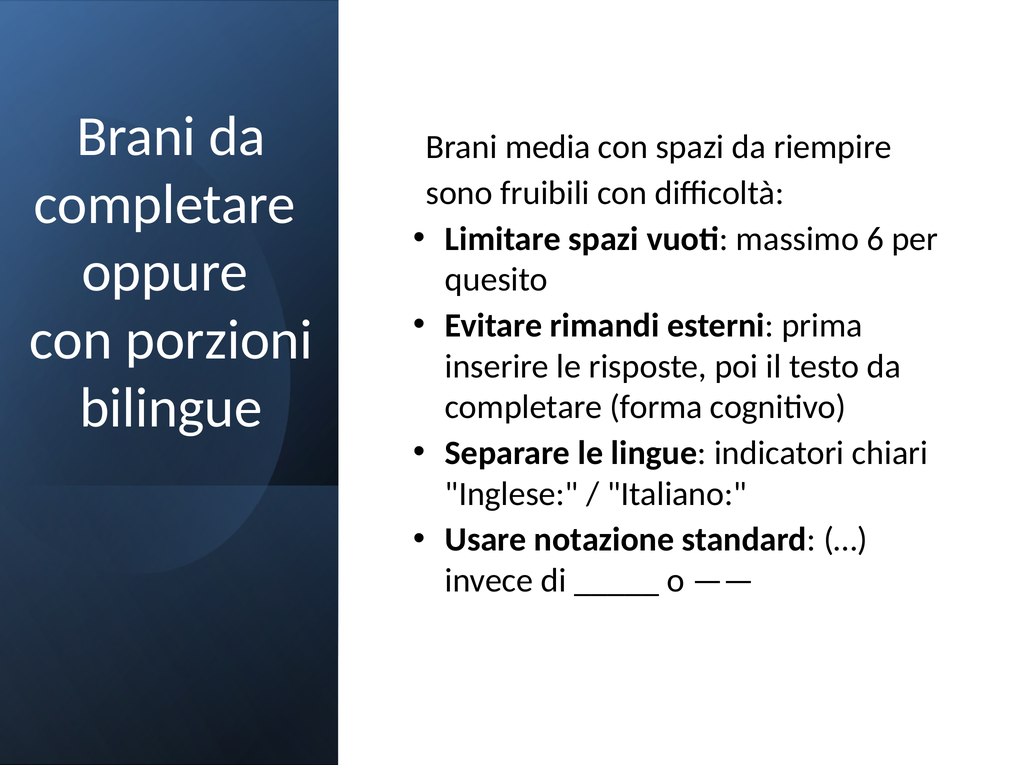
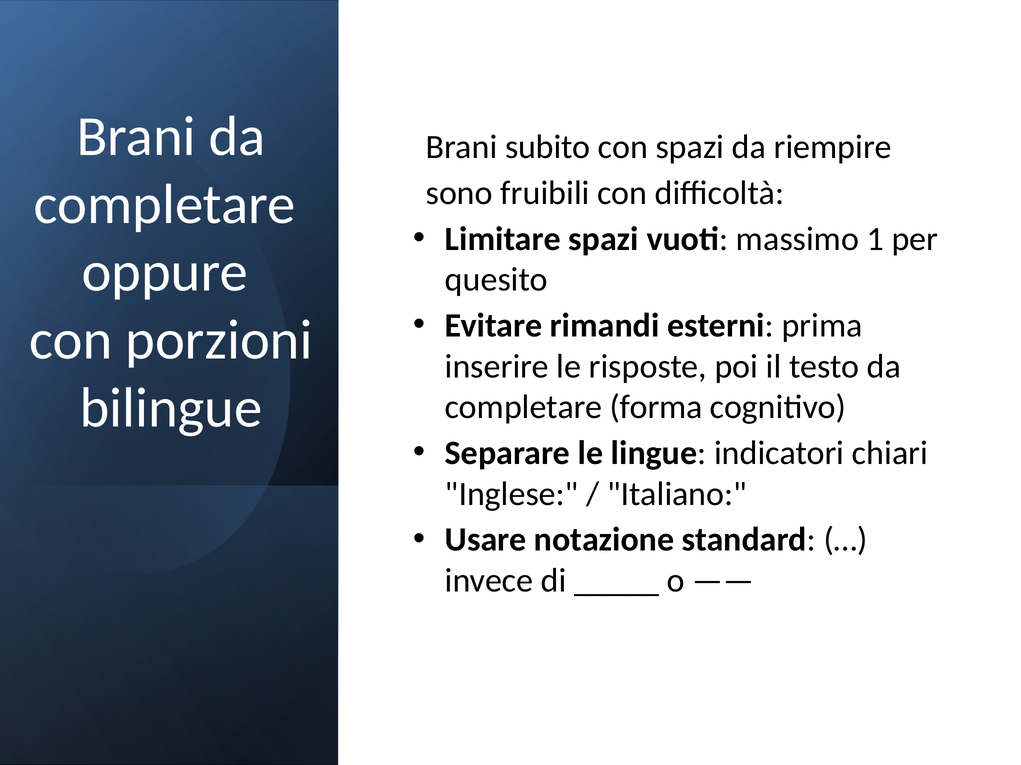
media: media -> subito (548, 147)
6: 6 -> 1 (875, 239)
